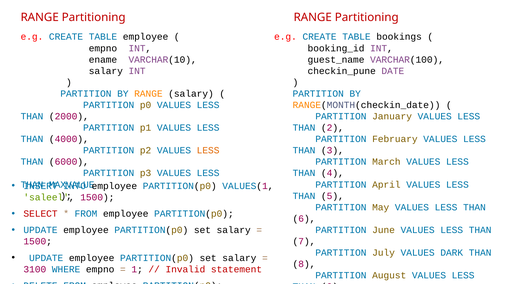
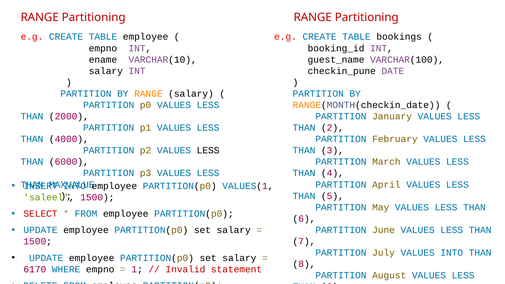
LESS colour: orange -> black (208, 151)
VALUES DARK: DARK -> INTO (452, 253)
3100: 3100 -> 6170 (35, 269)
